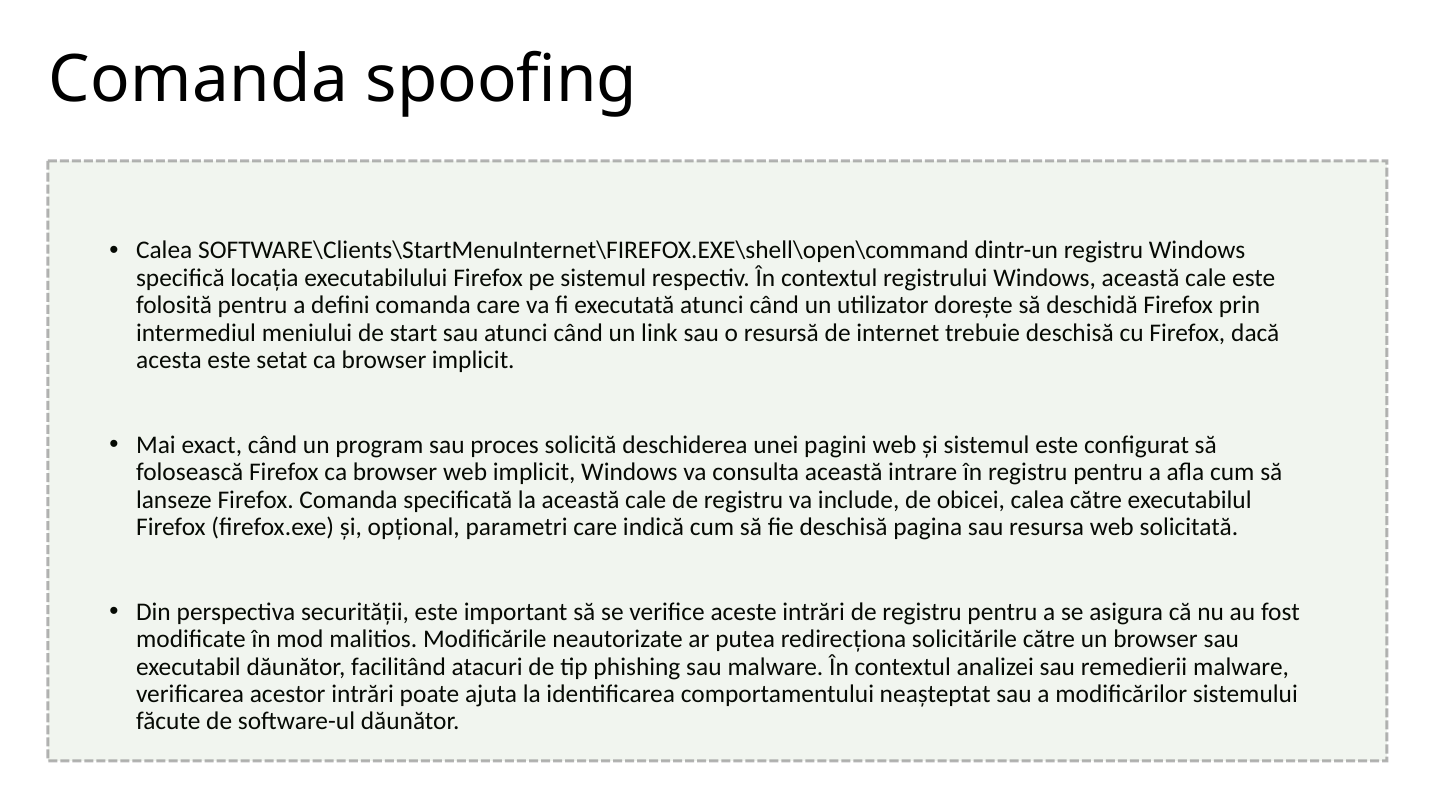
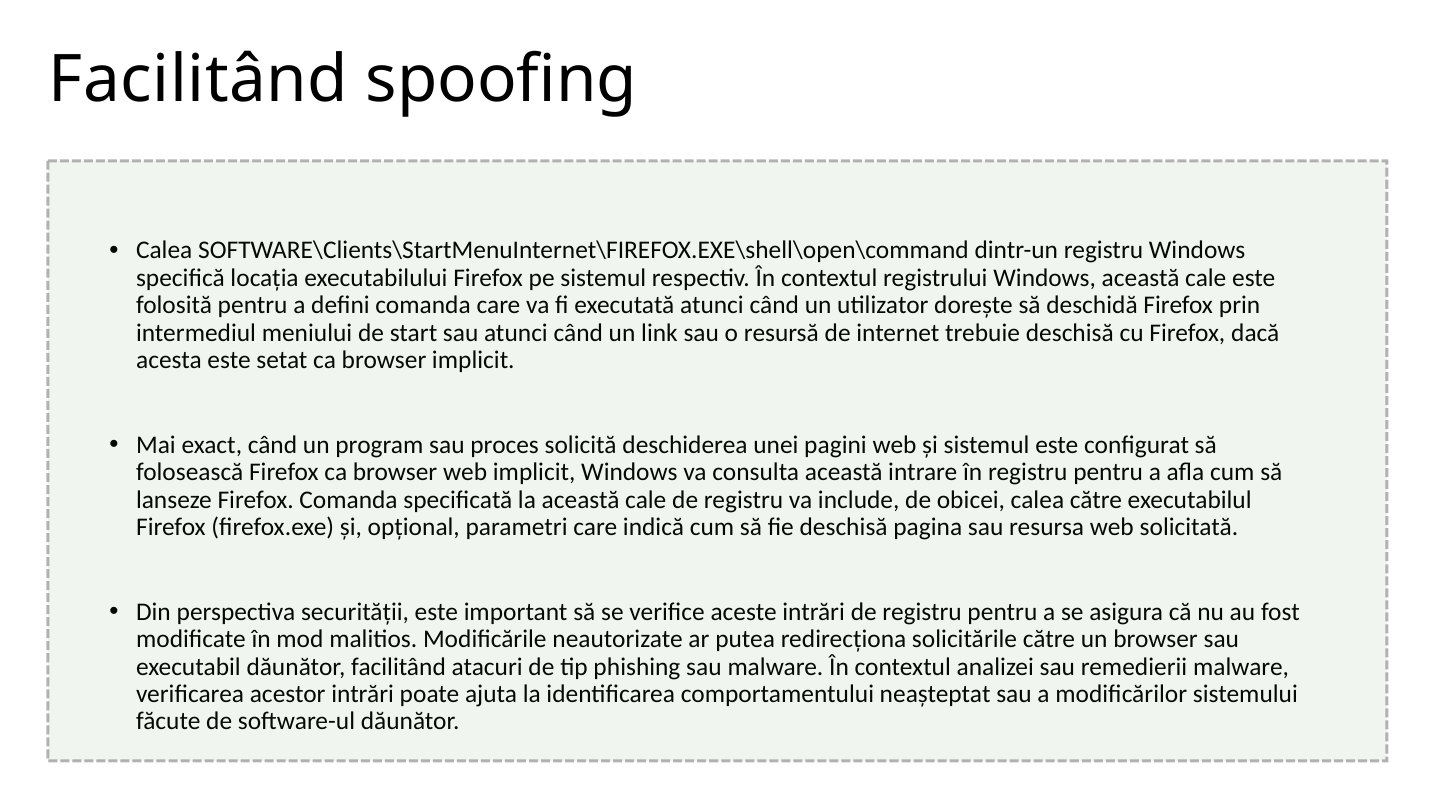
Comanda: Comanda -> Facilitând (198, 80)
